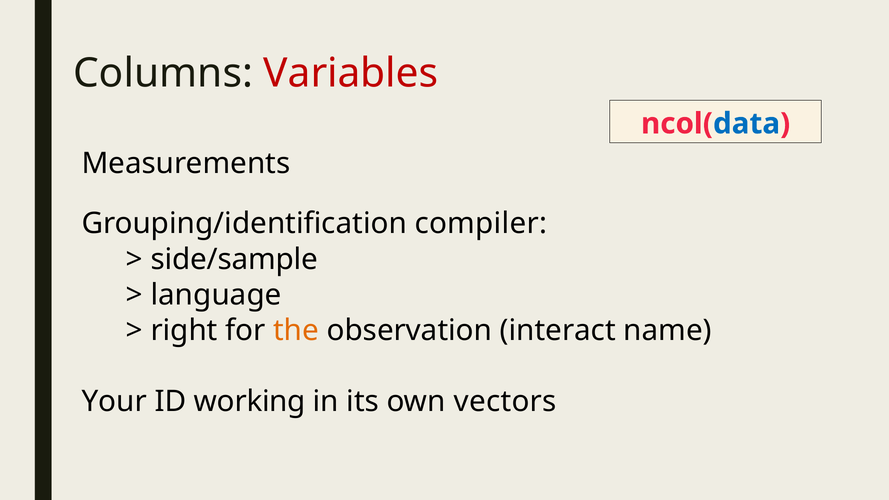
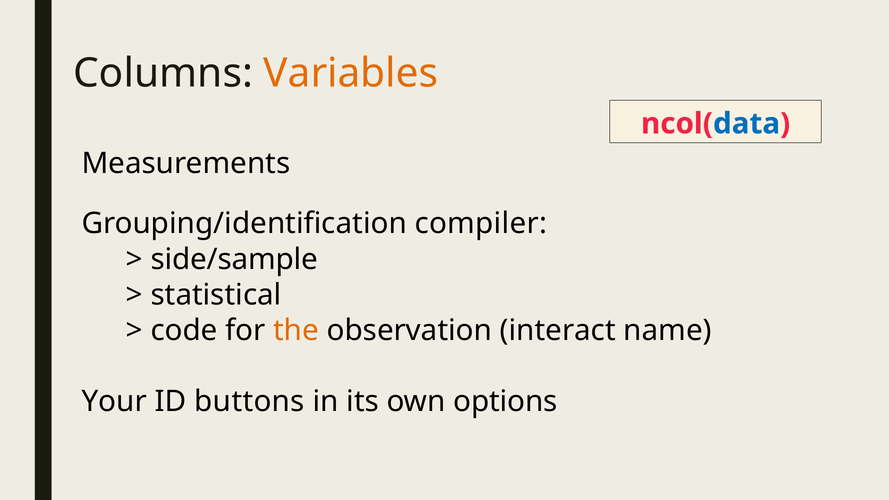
Variables colour: red -> orange (351, 74)
language: language -> statistical (216, 295)
right: right -> code (184, 330)
working: working -> buttons (250, 402)
vectors: vectors -> options (505, 402)
